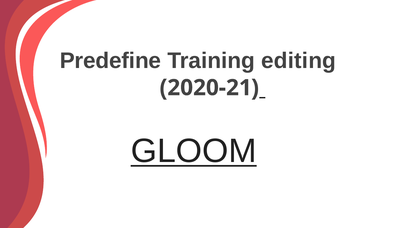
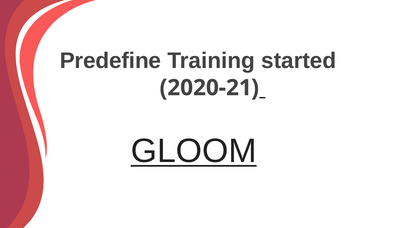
editing: editing -> started (299, 61)
